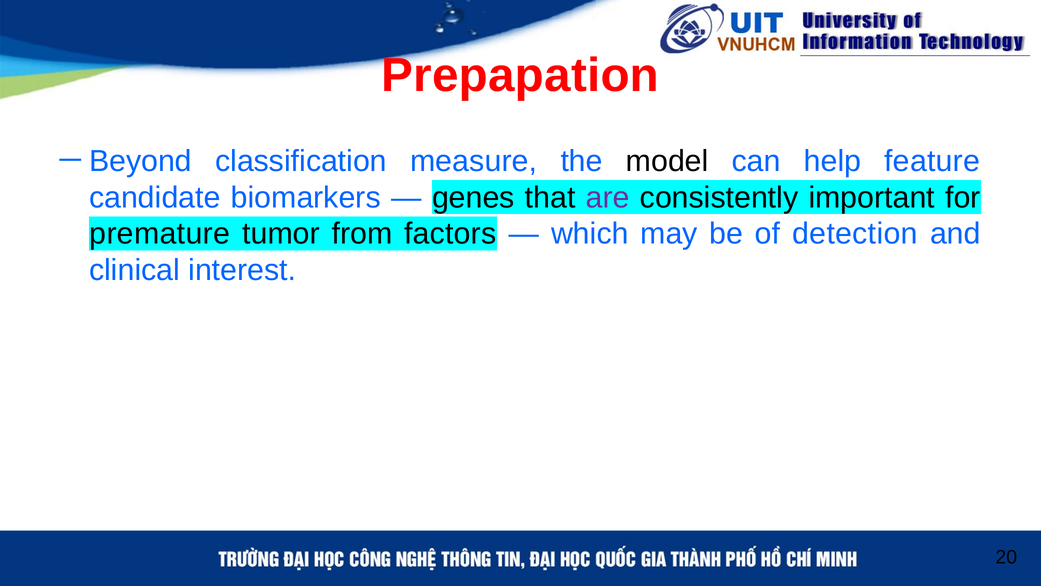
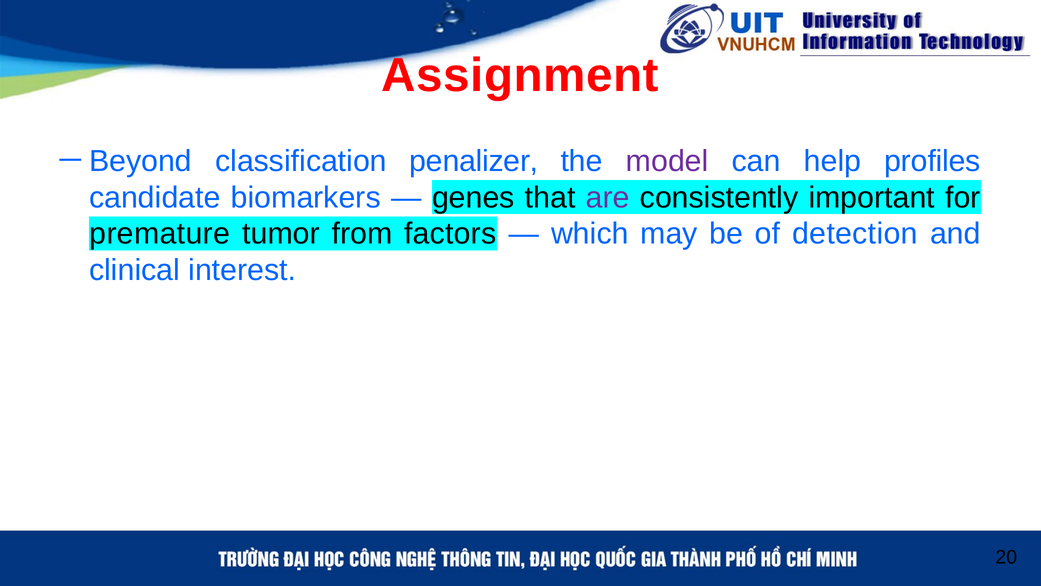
Prepapation: Prepapation -> Assignment (520, 76)
measure: measure -> penalizer (474, 161)
model colour: black -> purple (667, 161)
feature: feature -> profiles (932, 161)
